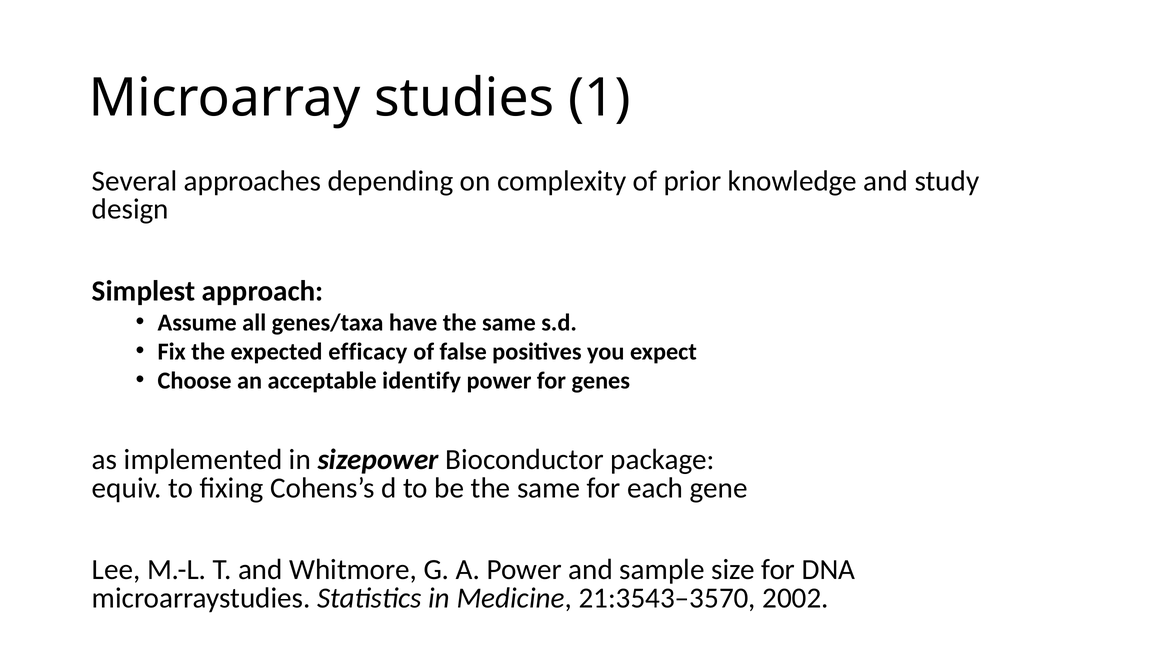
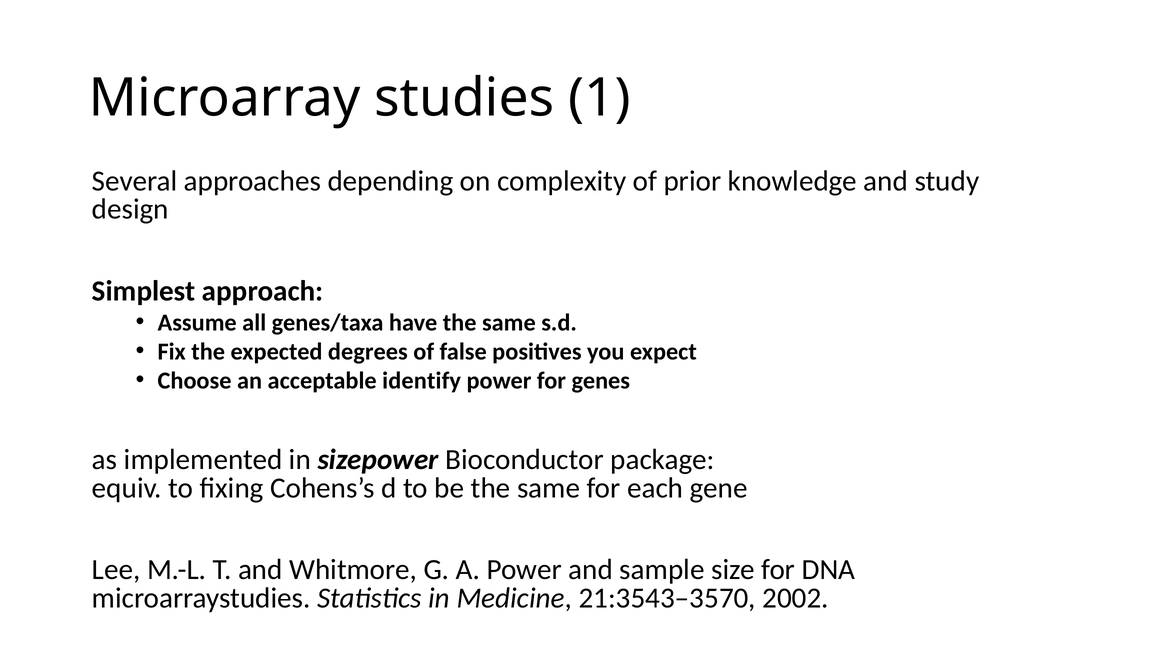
efficacy: efficacy -> degrees (368, 352)
